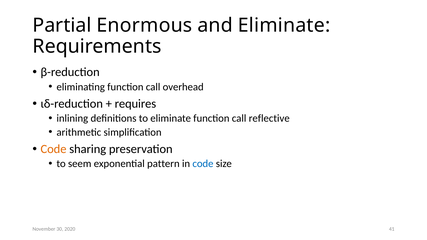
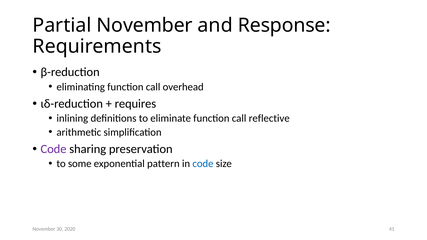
Partial Enormous: Enormous -> November (145, 25)
and Eliminate: Eliminate -> Response (284, 25)
Code colour: orange -> purple (54, 149)
seem: seem -> some (80, 164)
